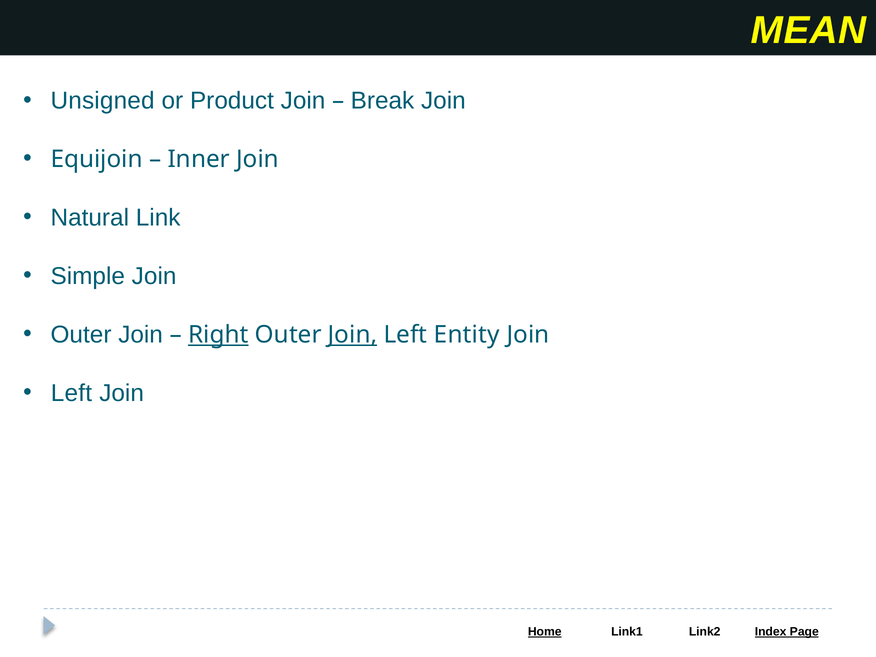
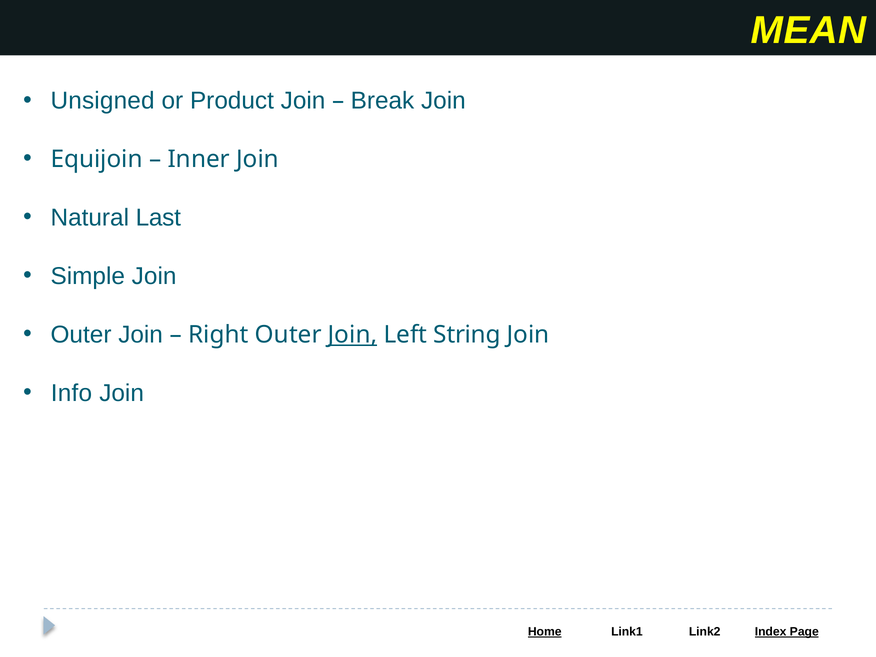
Link: Link -> Last (158, 218)
Right underline: present -> none (218, 335)
Entity: Entity -> String (467, 335)
Left: Left -> Info (71, 393)
